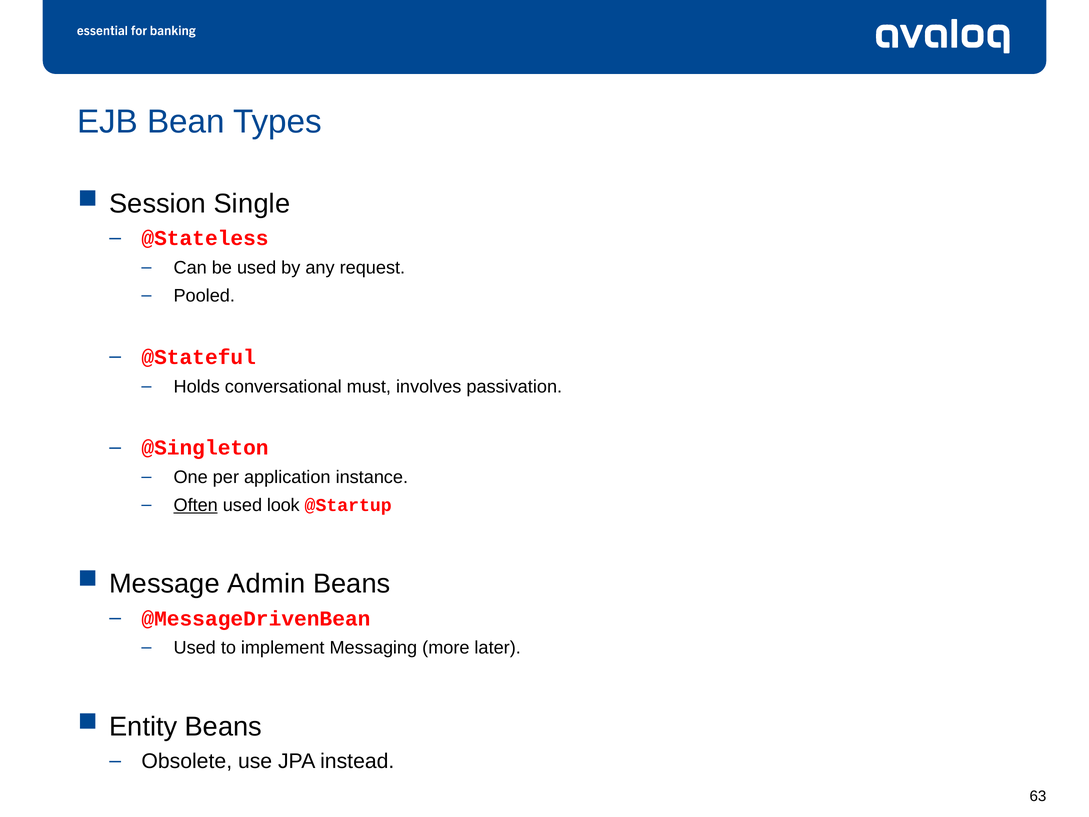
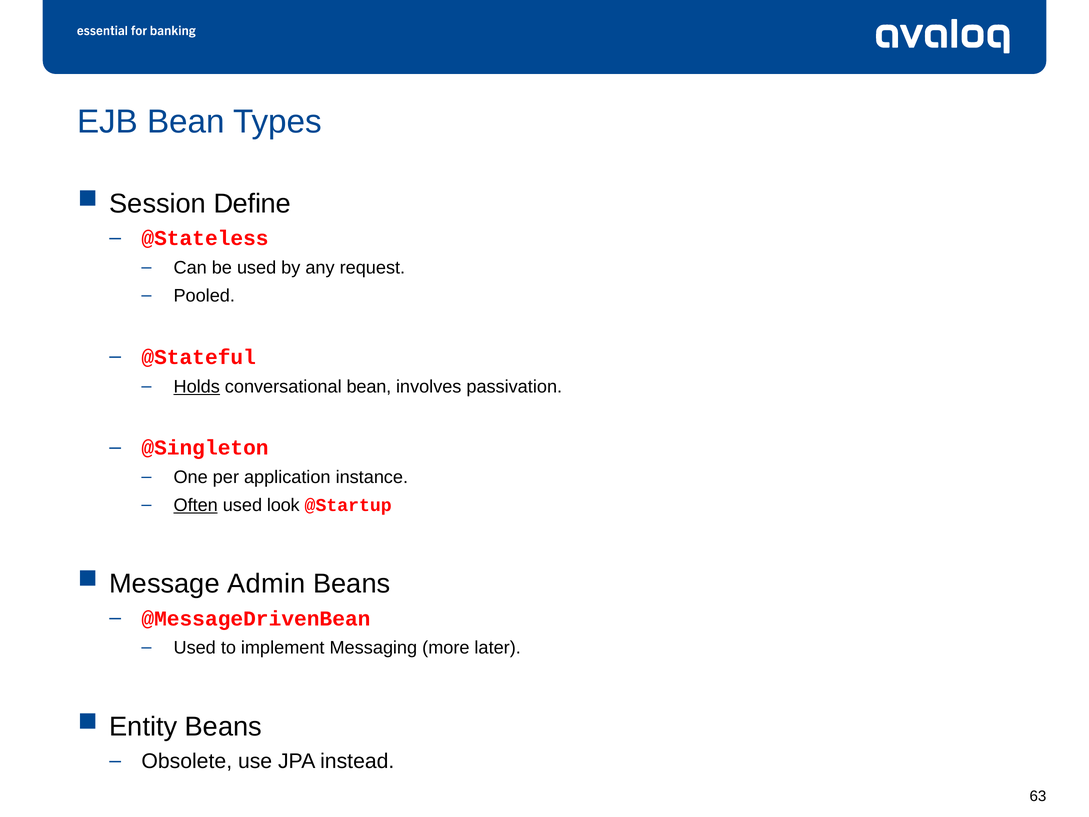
Single: Single -> Define (252, 204)
Holds underline: none -> present (197, 386)
conversational must: must -> bean (369, 386)
